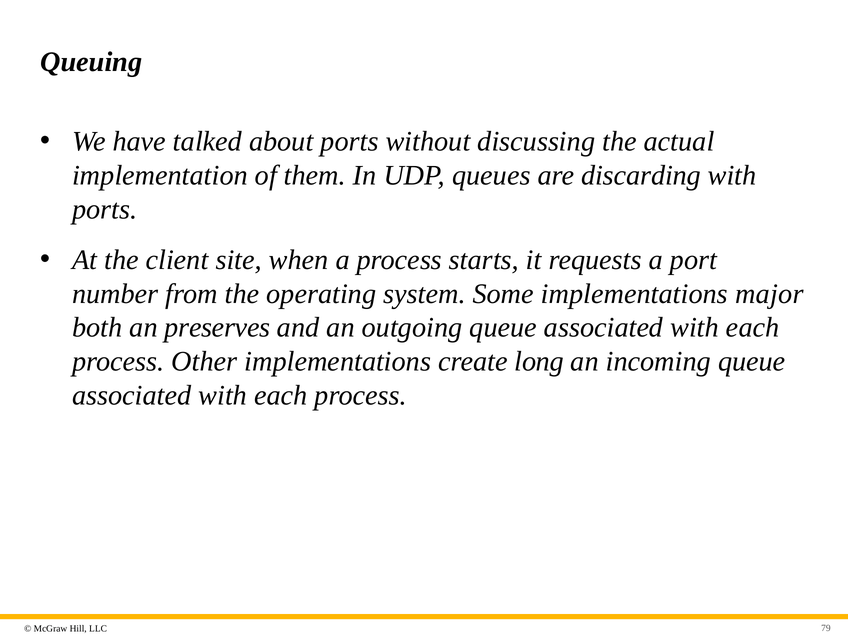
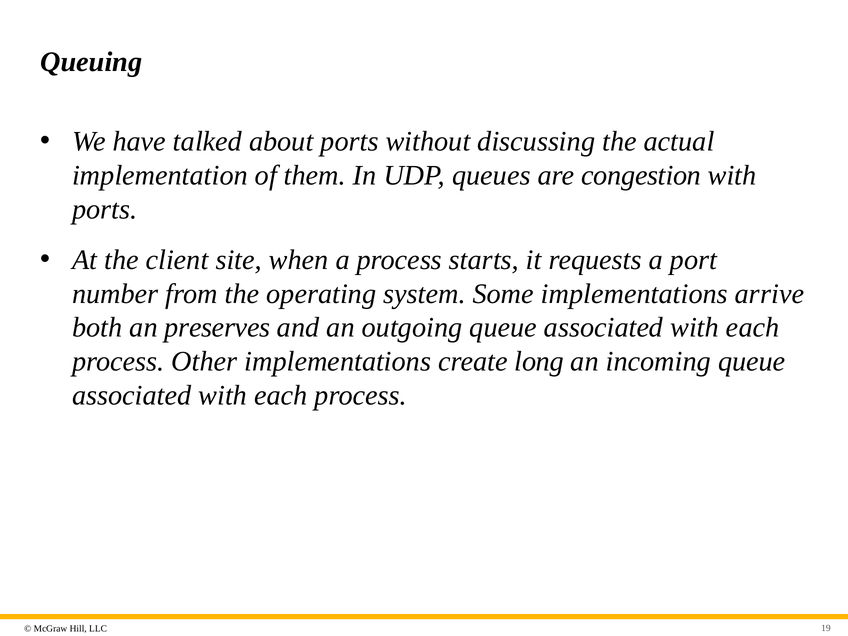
discarding: discarding -> congestion (641, 175)
major: major -> arrive (769, 294)
79: 79 -> 19 (826, 628)
